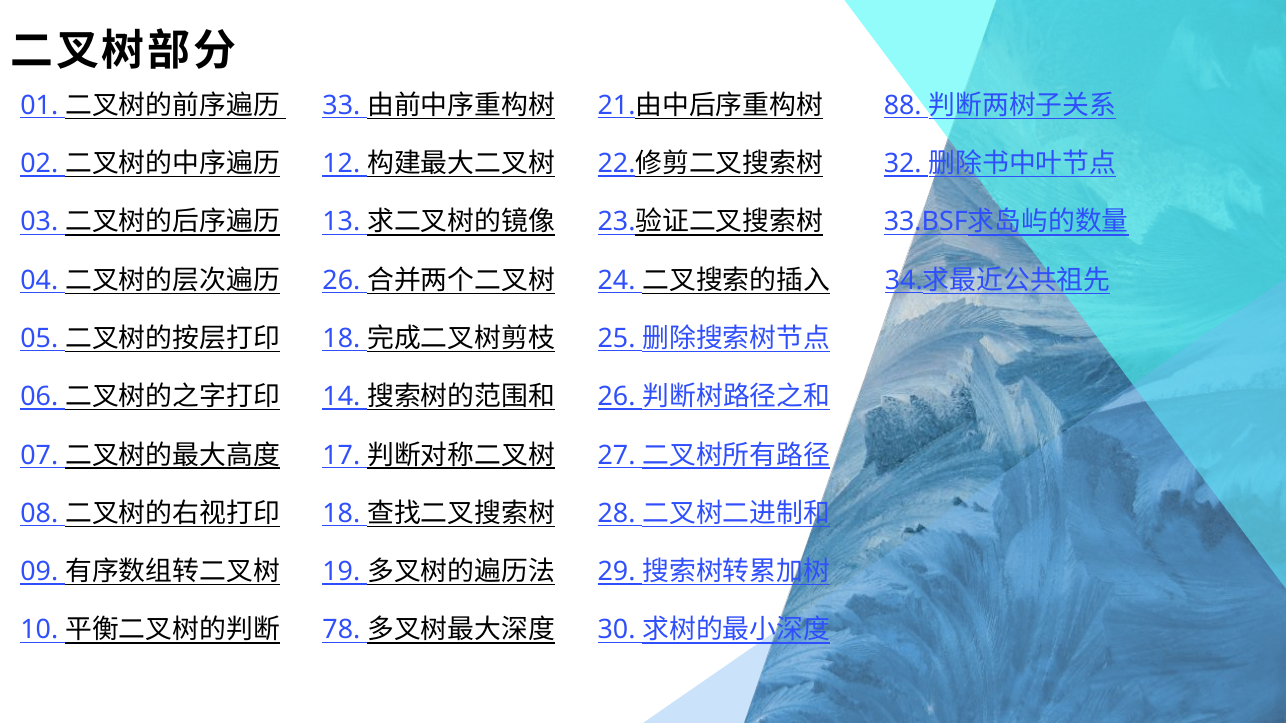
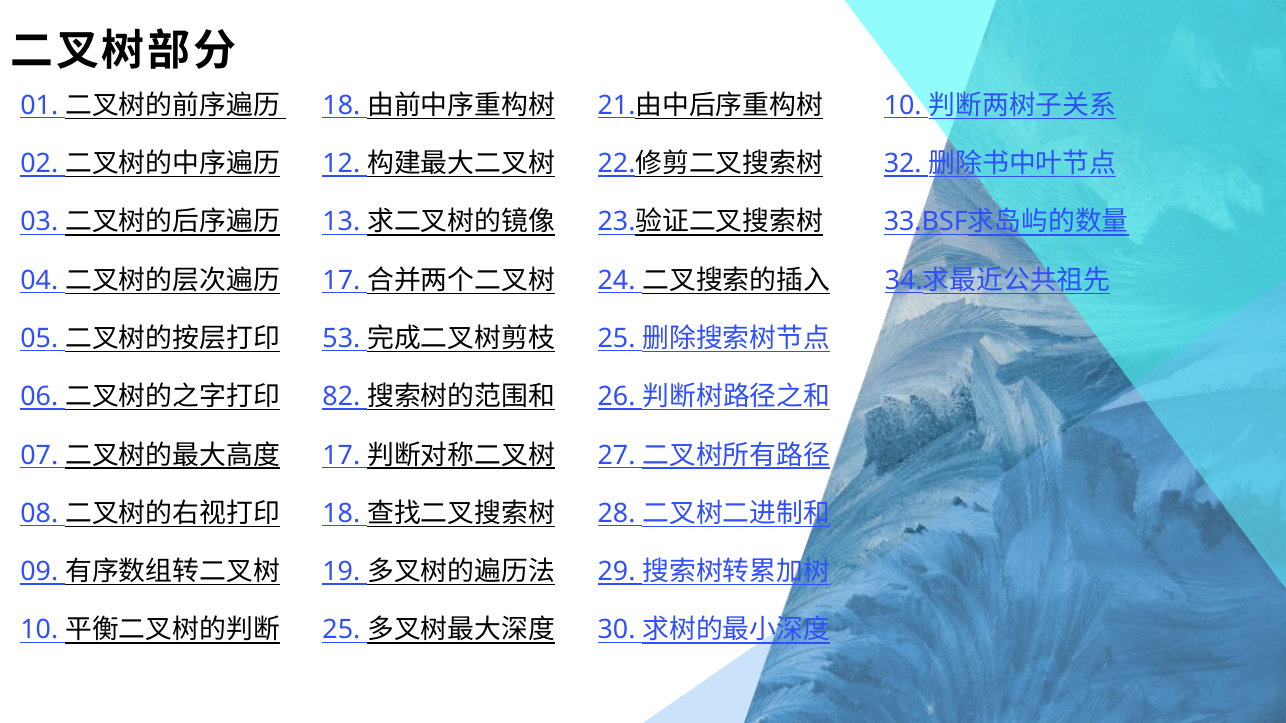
33: 33 -> 18 (341, 106)
88: 88 -> 10 (903, 106)
26: 26 -> 17 (341, 281)
18: 18 -> 53 (341, 339)
14: 14 -> 82 (341, 397)
78: 78 -> 25 (341, 630)
